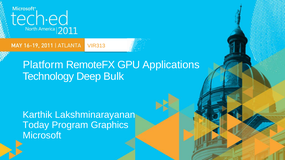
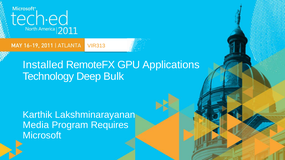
Platform: Platform -> Installed (43, 65)
Today: Today -> Media (36, 125)
Graphics: Graphics -> Requires (110, 125)
